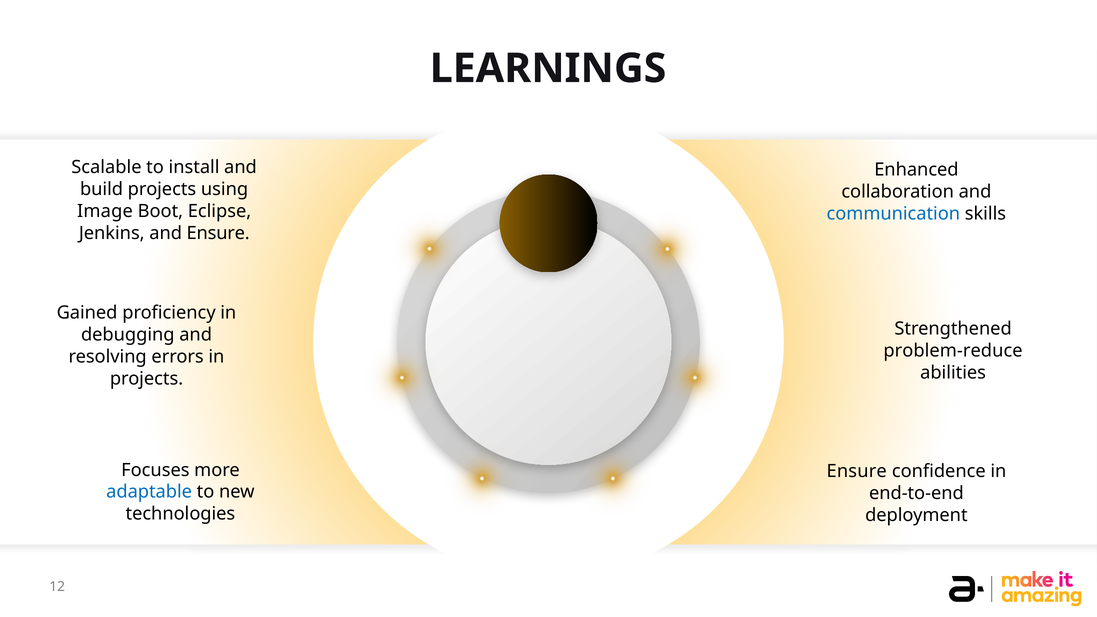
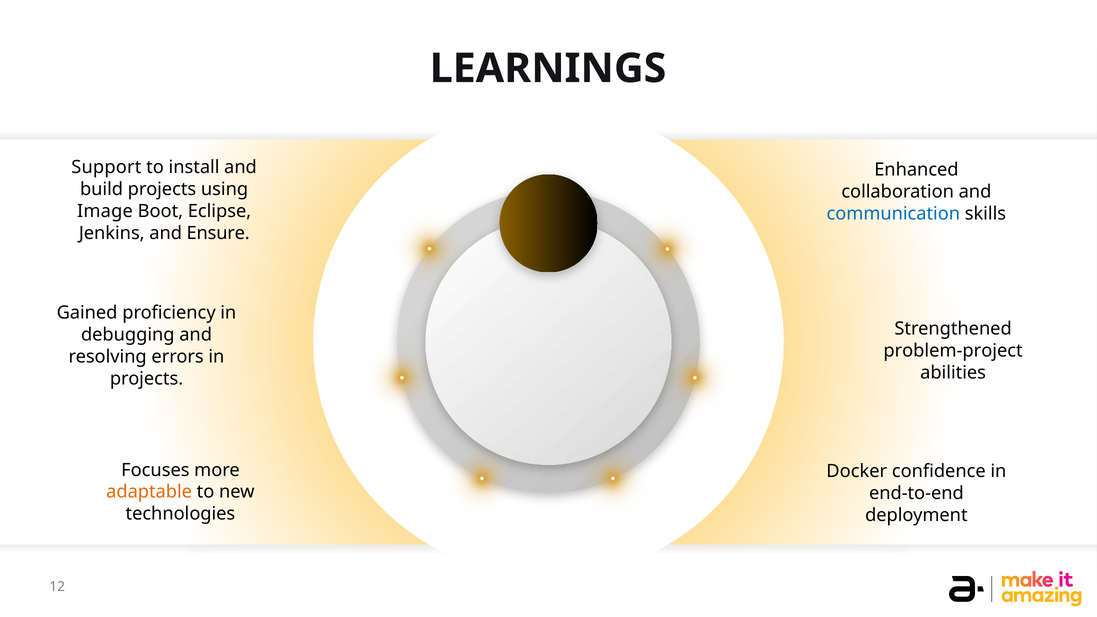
Scalable: Scalable -> Support (106, 167)
problem-reduce: problem-reduce -> problem-project (953, 351)
Ensure: Ensure -> Docker (857, 471)
adaptable colour: blue -> orange (149, 492)
